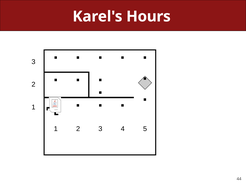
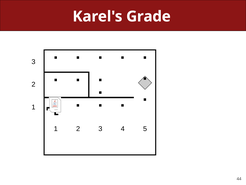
Hours: Hours -> Grade (148, 16)
